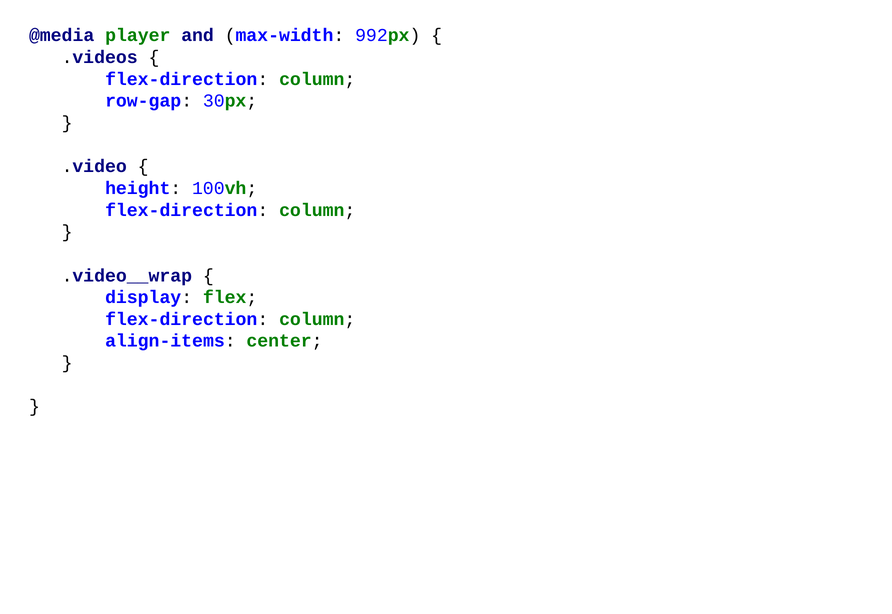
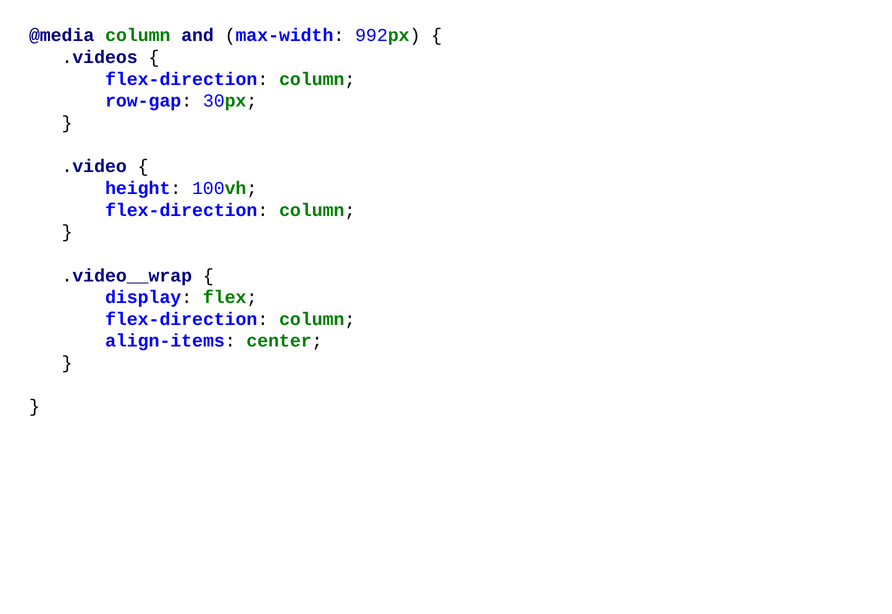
@media player: player -> column (138, 35)
